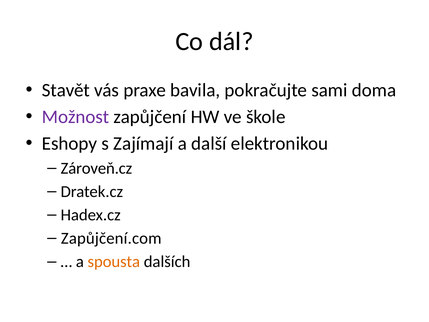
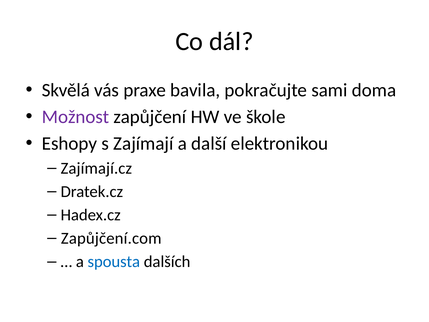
Stavět: Stavět -> Skvělá (66, 90)
Zároveň.cz: Zároveň.cz -> Zajímají.cz (96, 168)
spousta colour: orange -> blue (114, 262)
